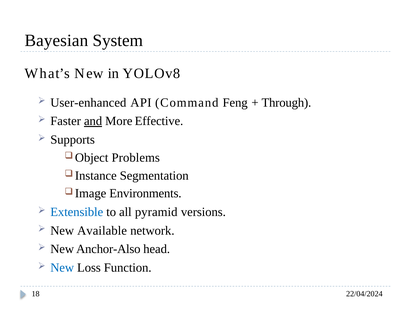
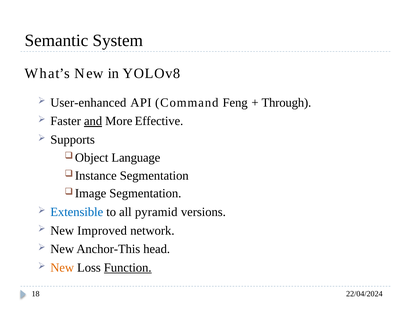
Bayesian: Bayesian -> Semantic (56, 40)
Problems: Problems -> Language (136, 157)
Environments: Environments -> Segmentation (145, 193)
Available: Available -> Improved (102, 230)
Anchor-Also: Anchor-Also -> Anchor-This (108, 249)
New colour: blue -> orange (62, 267)
Function underline: none -> present (128, 267)
